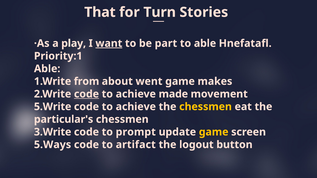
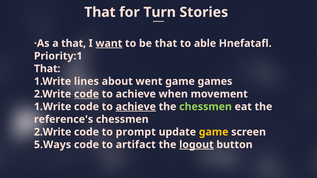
a play: play -> that (74, 43)
be part: part -> that (166, 43)
Able: Able -> That (47, 69)
from: from -> lines (86, 81)
makes: makes -> games (215, 81)
made: made -> when (173, 94)
5.Write: 5.Write -> 1.Write (53, 107)
achieve underline: none -> present (136, 107)
chessmen colour: yellow -> light green (206, 107)
particular's: particular's -> reference's (64, 120)
3.Write: 3.Write -> 2.Write (53, 132)
logout underline: none -> present (196, 145)
